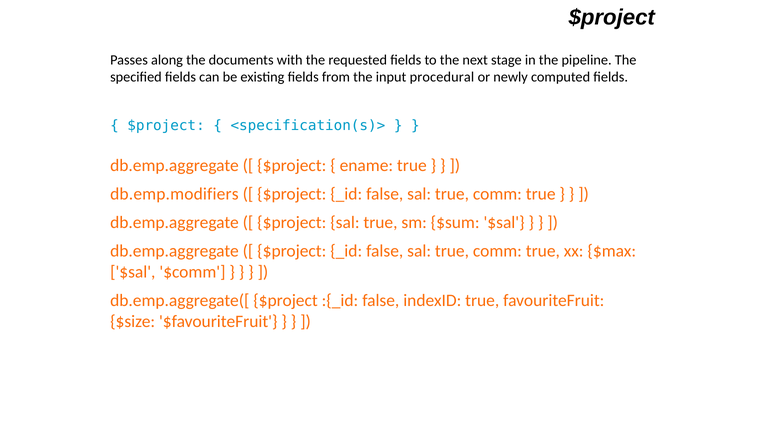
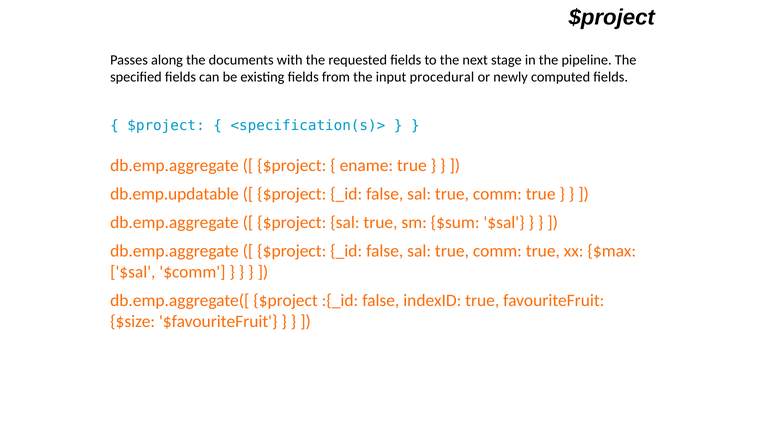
db.emp.modifiers: db.emp.modifiers -> db.emp.updatable (175, 194)
